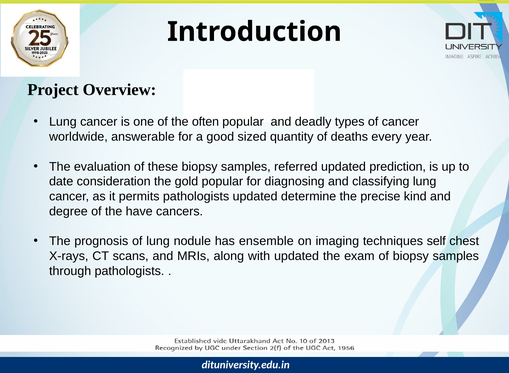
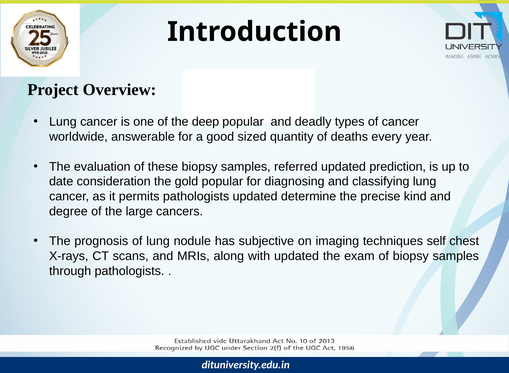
often: often -> deep (205, 122)
have: have -> large (139, 211)
ensemble: ensemble -> subjective (266, 241)
